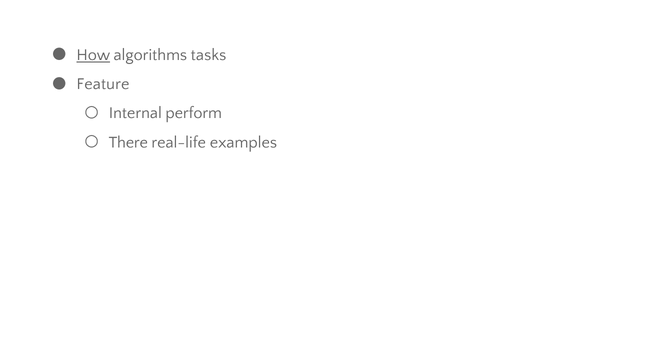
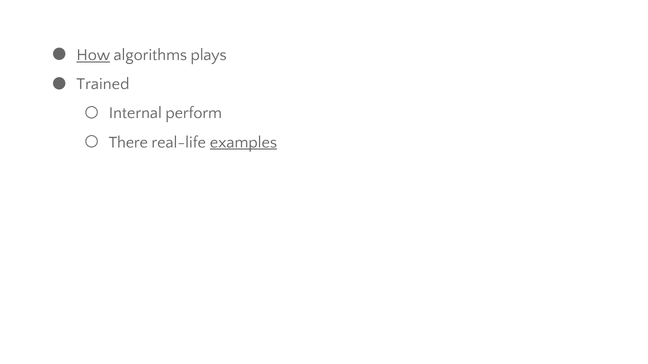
tasks: tasks -> plays (209, 55)
Feature: Feature -> Trained (103, 84)
examples underline: none -> present (243, 142)
